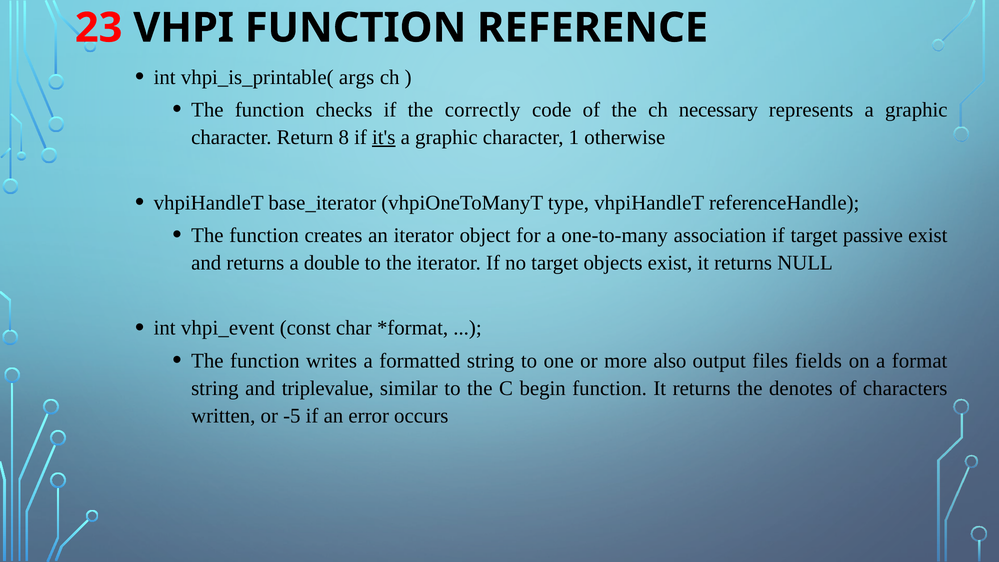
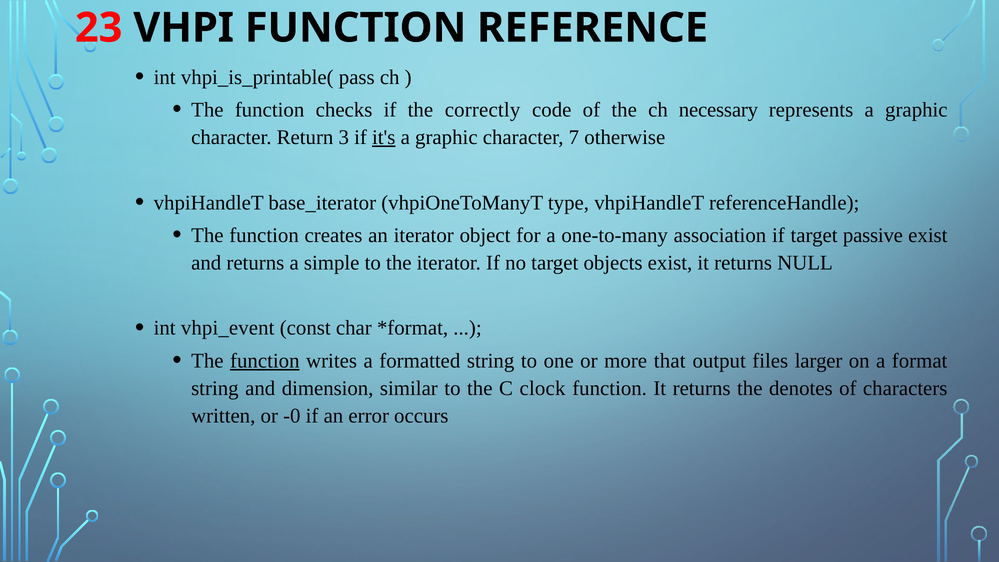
args: args -> pass (357, 77)
8: 8 -> 3 (344, 137)
1: 1 -> 7 (574, 137)
double: double -> simple (332, 263)
function underline: none -> present (265, 361)
also: also -> that (670, 361)
fields: fields -> larger (819, 361)
triplevalue: triplevalue -> dimension (328, 388)
begin: begin -> clock (543, 388)
-5: -5 -> -0 (292, 416)
